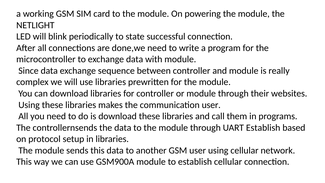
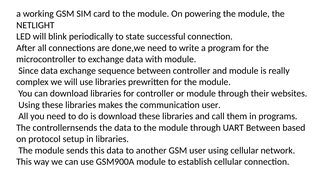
UART Establish: Establish -> Between (263, 128)
